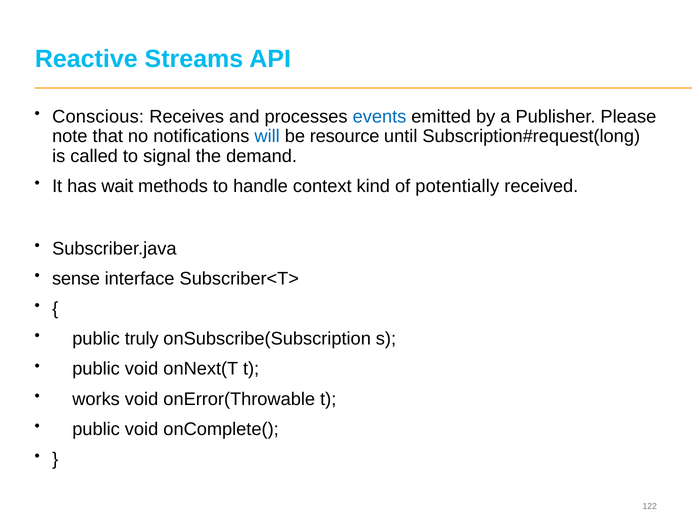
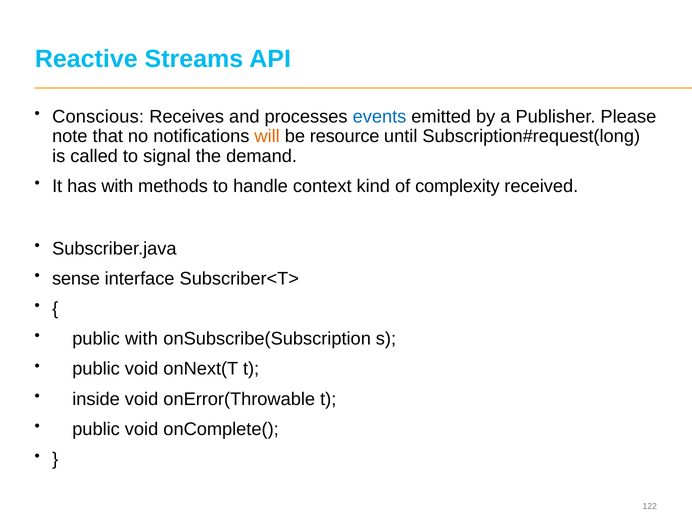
will colour: blue -> orange (267, 136)
has wait: wait -> with (117, 186)
potentially: potentially -> complexity (457, 186)
public truly: truly -> with (142, 339)
works: works -> inside (96, 399)
